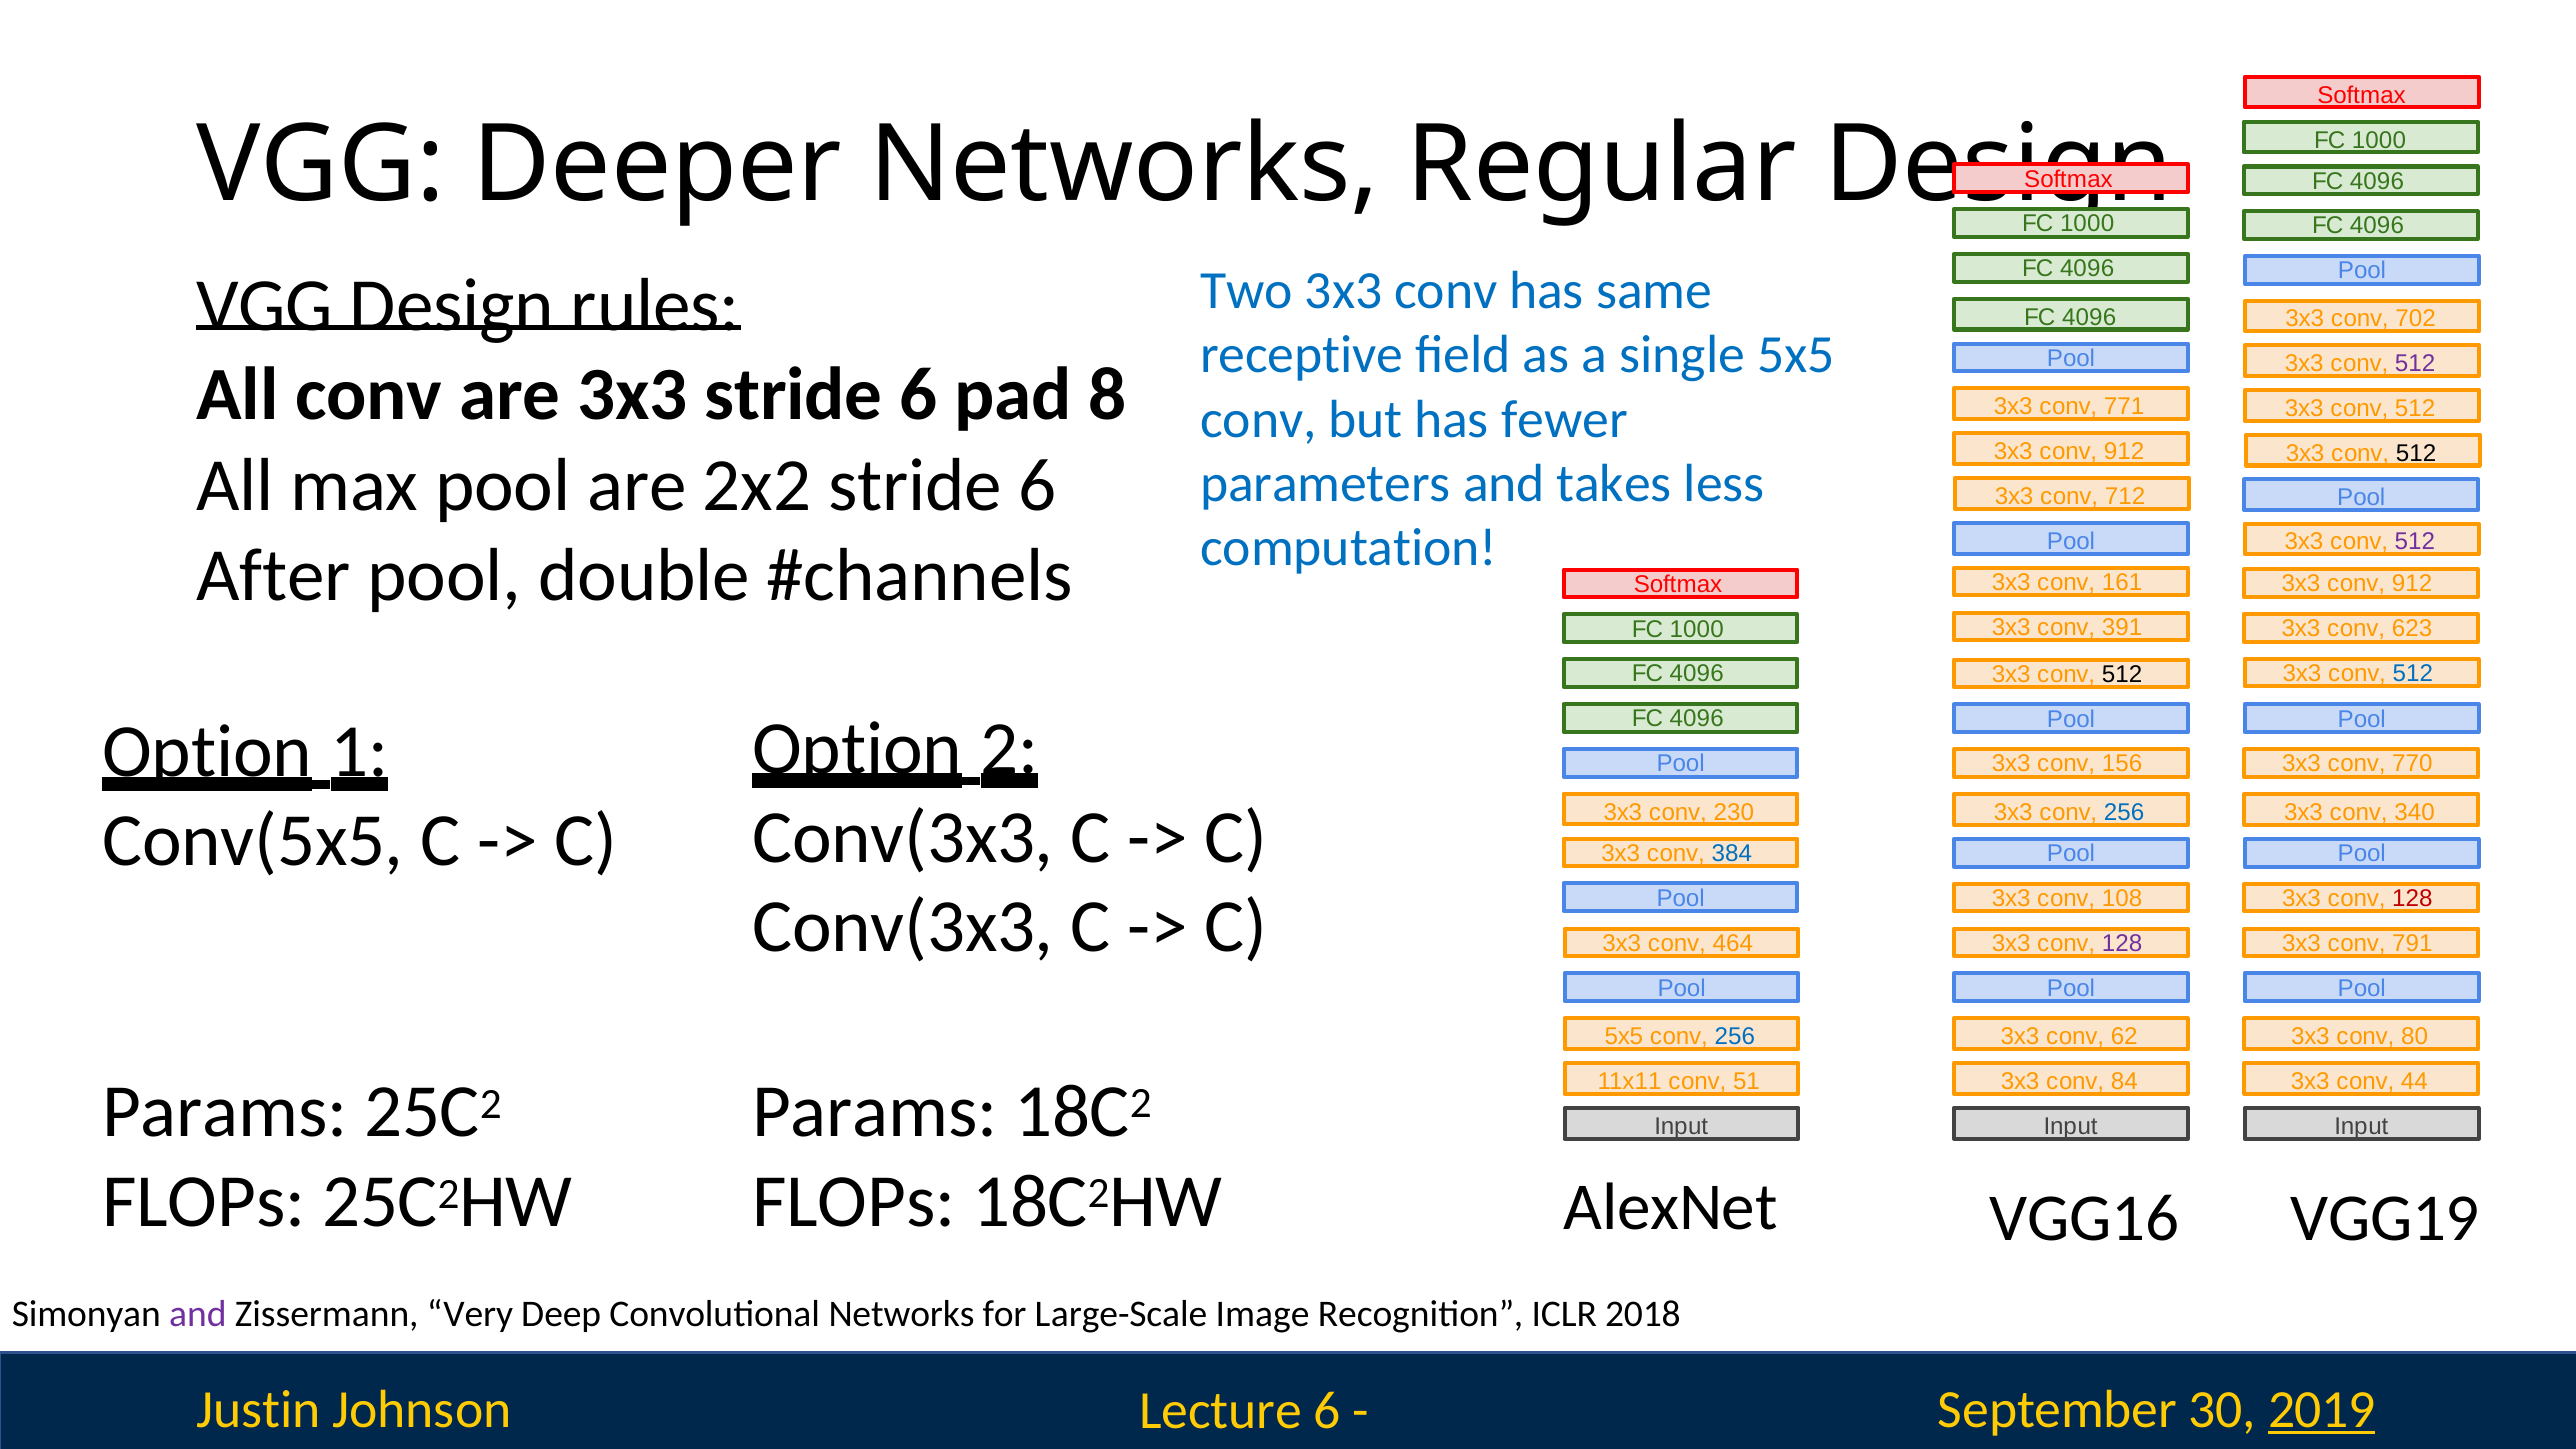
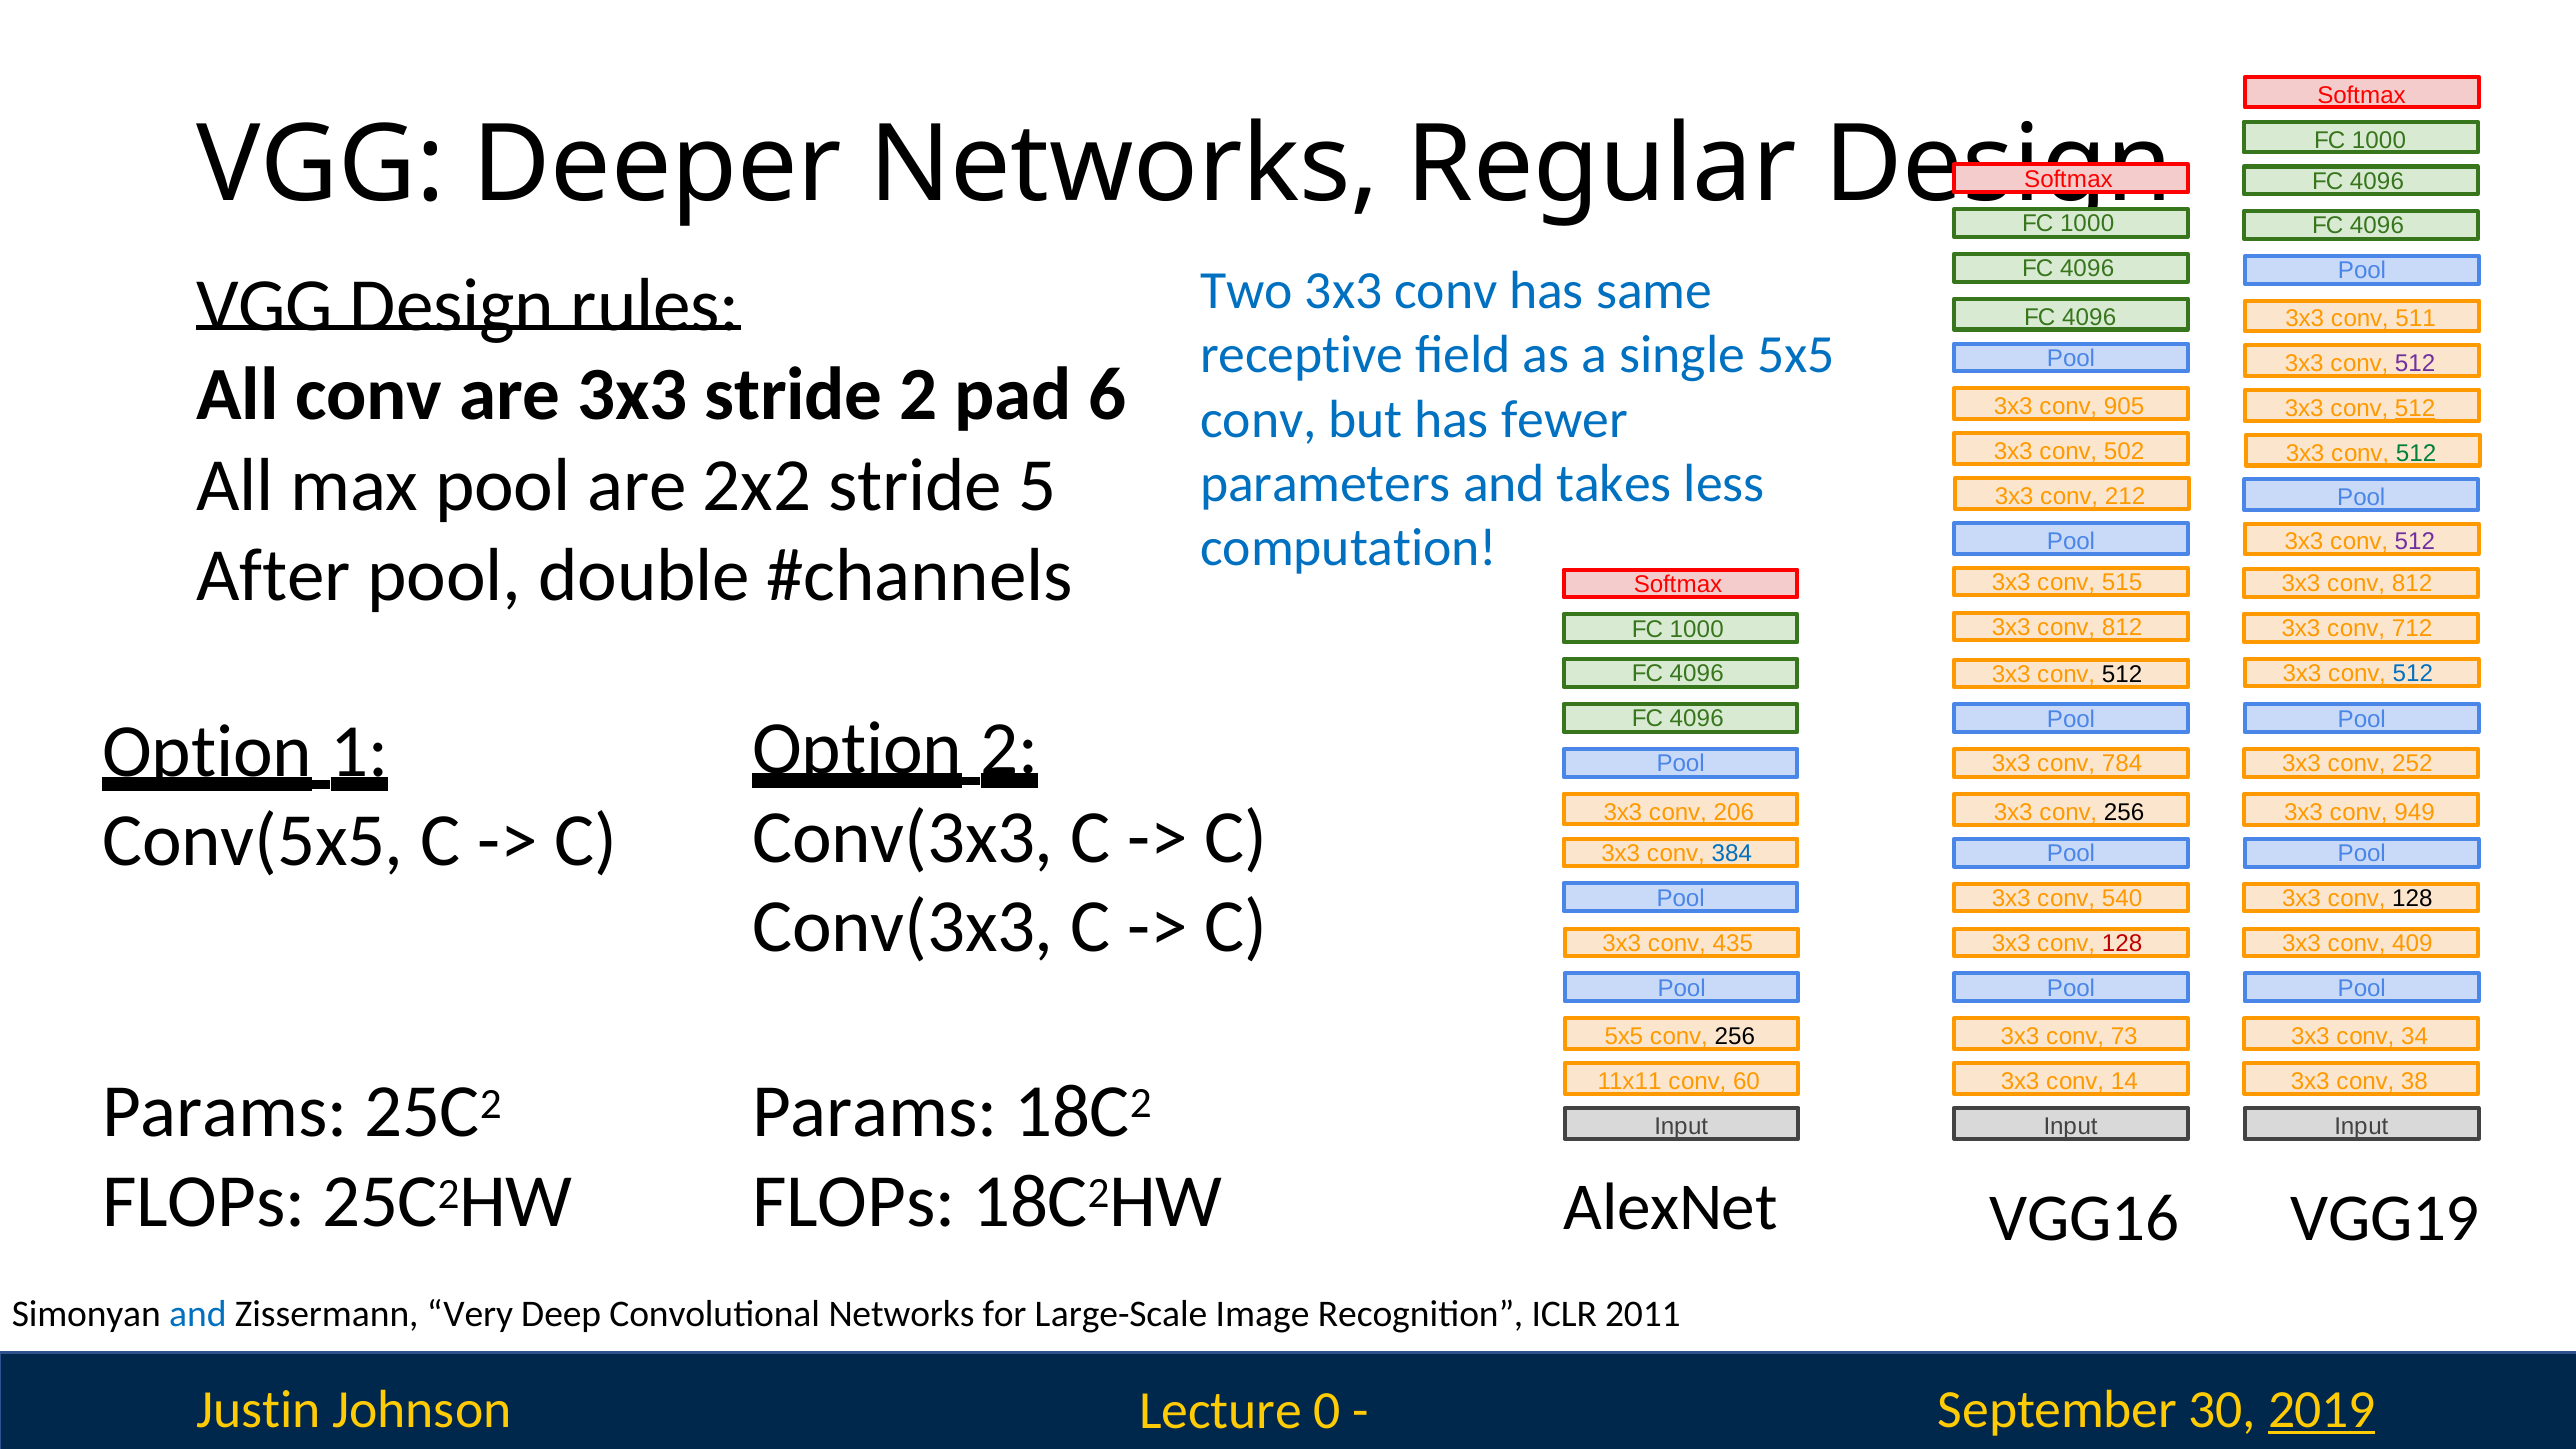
702: 702 -> 511 (2416, 319)
3x3 stride 6: 6 -> 2 (918, 395)
8: 8 -> 6 (1107, 395)
771: 771 -> 905 (2124, 407)
512 underline: none -> present (2415, 408)
912: 912 -> 502 (2124, 452)
512 colour: black -> green (2416, 453)
2x2 stride 6: 6 -> 5 (1037, 485)
712: 712 -> 212 (2125, 497)
161: 161 -> 515 (2122, 582)
912: 912 -> 812 (2412, 584)
391: 391 -> 812 (2122, 627)
623: 623 -> 712 (2412, 629)
156: 156 -> 784 (2122, 764)
770: 770 -> 252 (2412, 764)
230: 230 -> 206 (1734, 812)
256 colour: blue -> black (2124, 813)
340: 340 -> 949 (2415, 813)
108: 108 -> 540 (2122, 898)
128 colour: red -> black (2412, 898)
464: 464 -> 435 (1733, 943)
128 colour: purple -> red (2122, 943)
791: 791 -> 409 (2412, 943)
256 colour: blue -> black (1735, 1037)
62: 62 -> 73 (2124, 1037)
80: 80 -> 34 (2415, 1037)
51: 51 -> 60 (1746, 1081)
84: 84 -> 14 (2124, 1081)
44: 44 -> 38 (2414, 1081)
and colour: purple -> blue (198, 1314)
2018: 2018 -> 2011 (1643, 1314)
Lecture 6: 6 -> 0 (1327, 1411)
